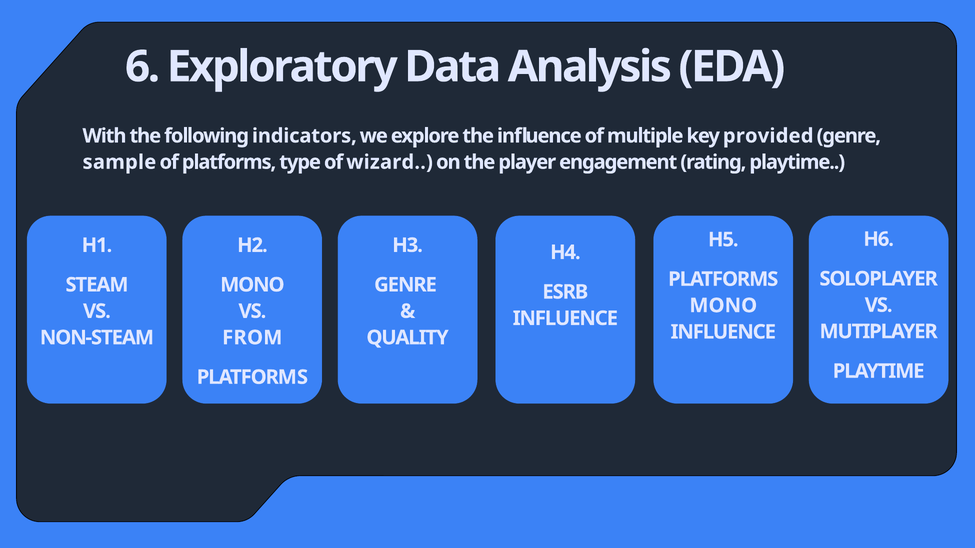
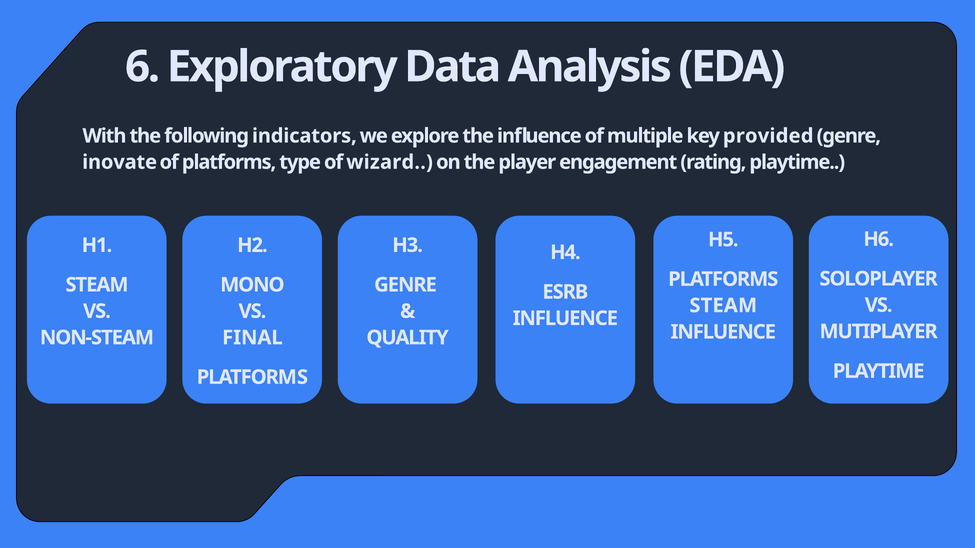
sample: sample -> inovate (120, 162)
MONO: MONO -> STEAM (723, 306)
FROM: FROM -> FINAL (252, 338)
